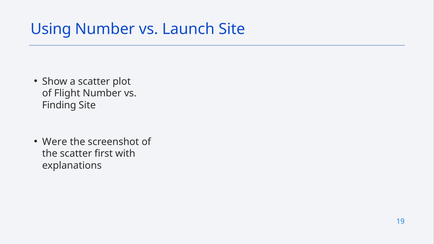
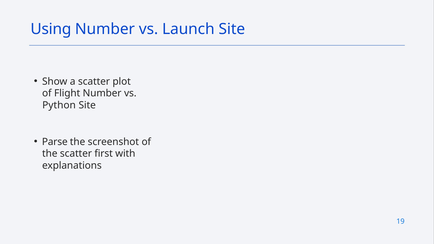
Finding: Finding -> Python (59, 105)
Were: Were -> Parse (55, 142)
